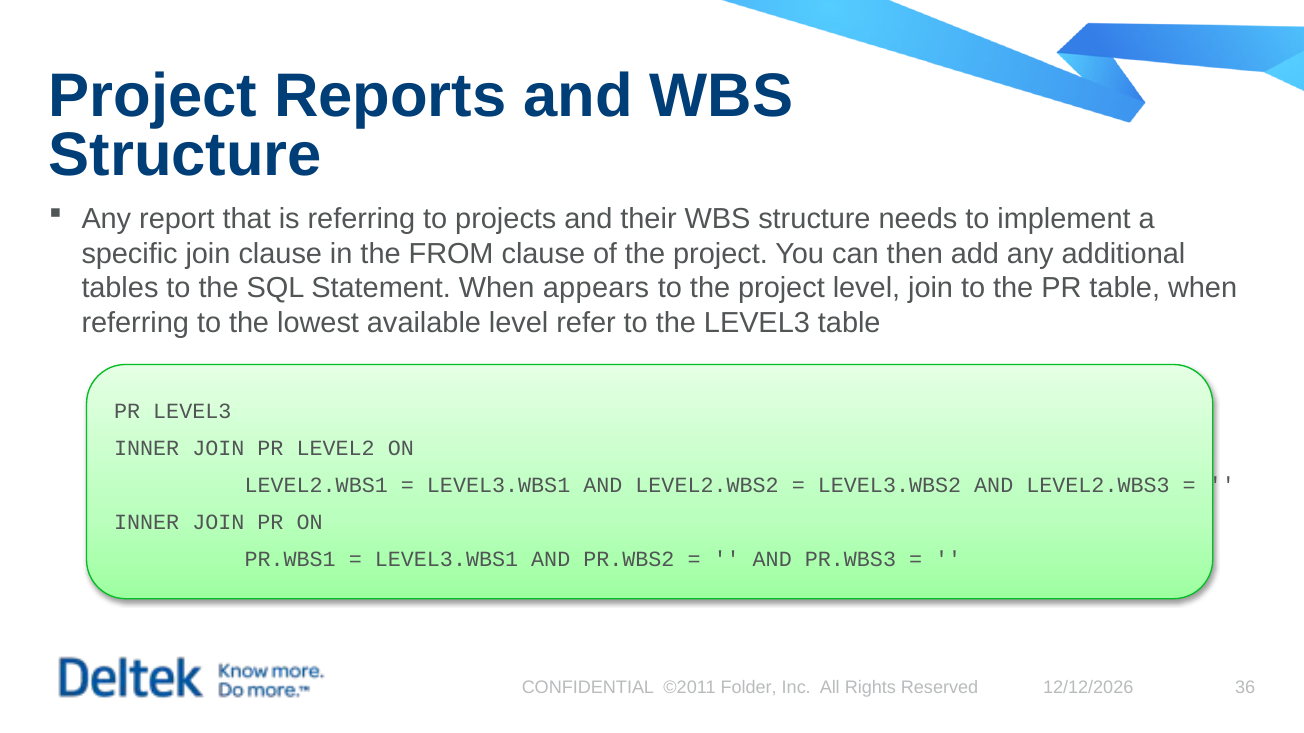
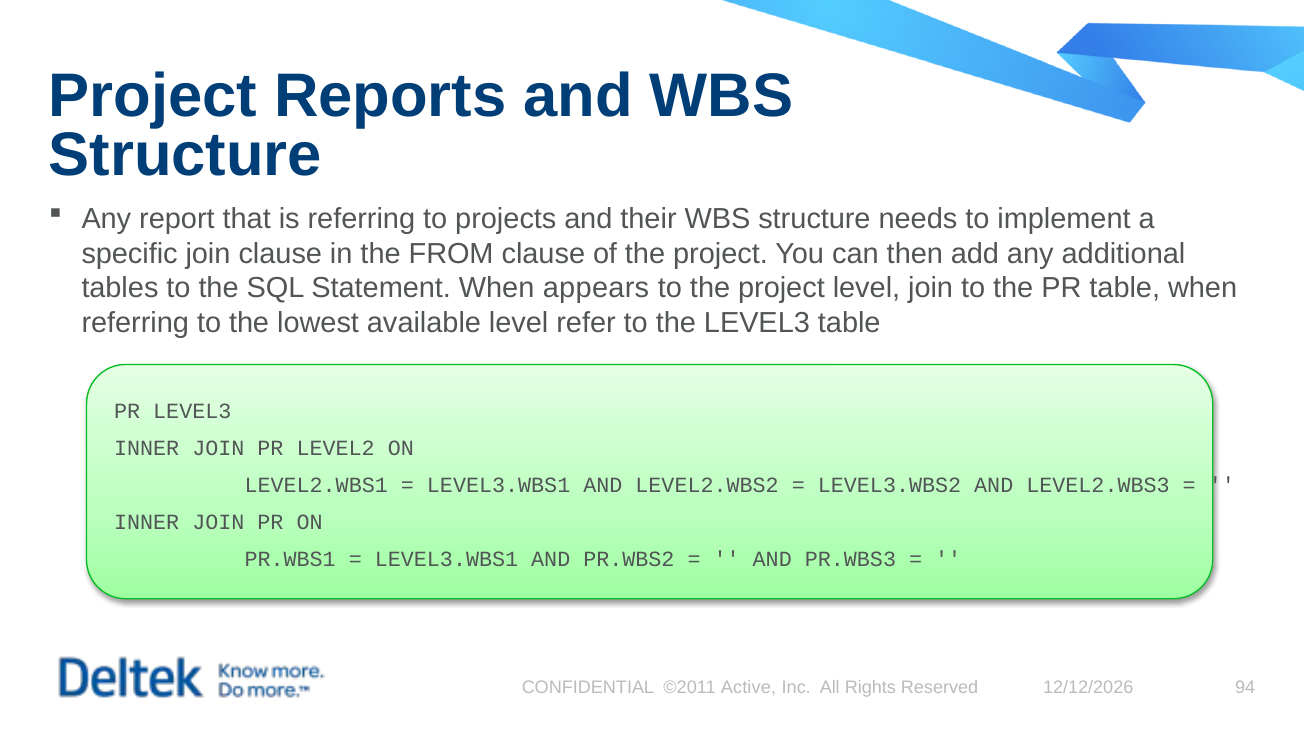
Folder: Folder -> Active (748, 688)
36: 36 -> 94 (1245, 688)
